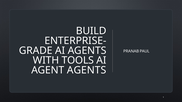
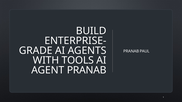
AGENT AGENTS: AGENTS -> PRANAB (87, 70)
